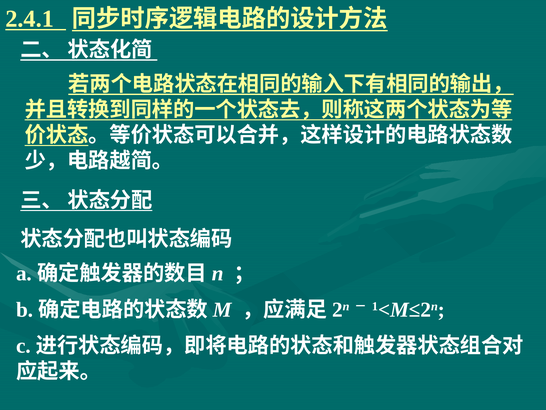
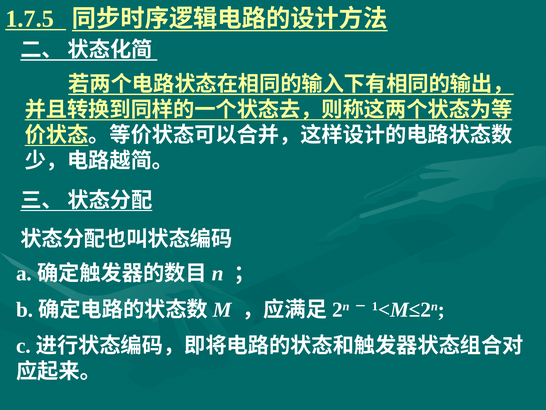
2.4.1: 2.4.1 -> 1.7.5 (30, 19)
